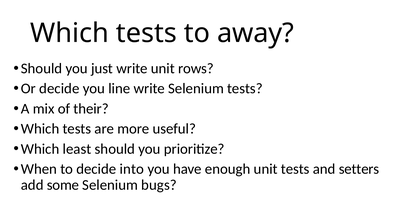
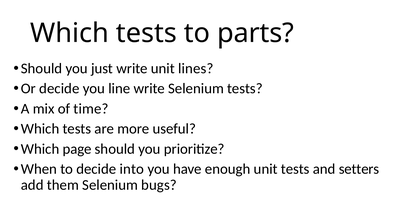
away: away -> parts (256, 33)
rows: rows -> lines (196, 69)
their: their -> time (91, 109)
least: least -> page (77, 149)
some: some -> them (63, 185)
